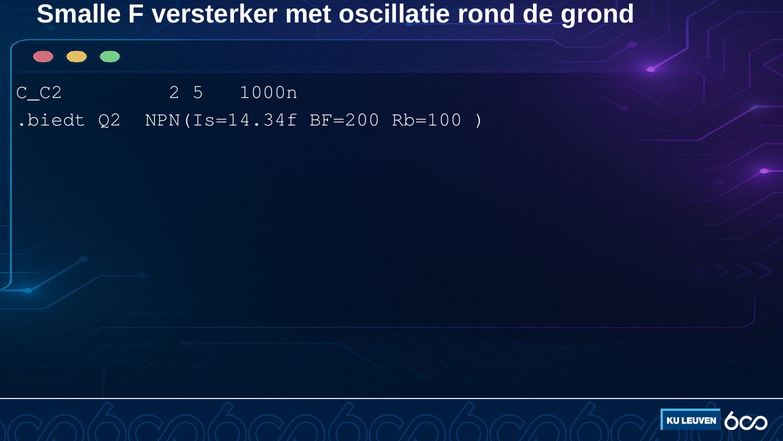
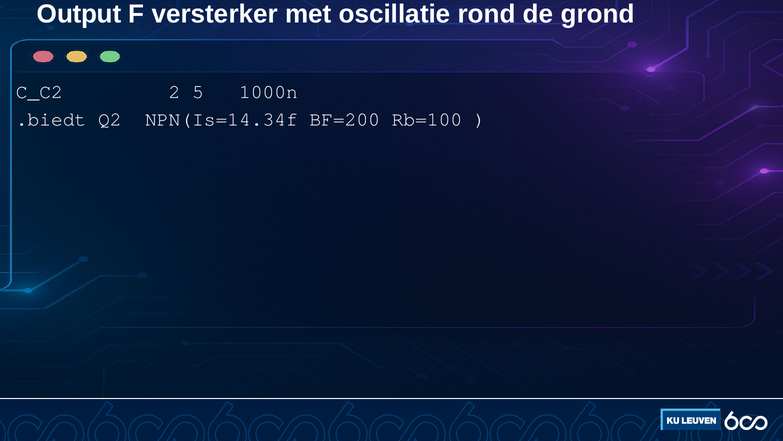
Smalle: Smalle -> Output (79, 14)
